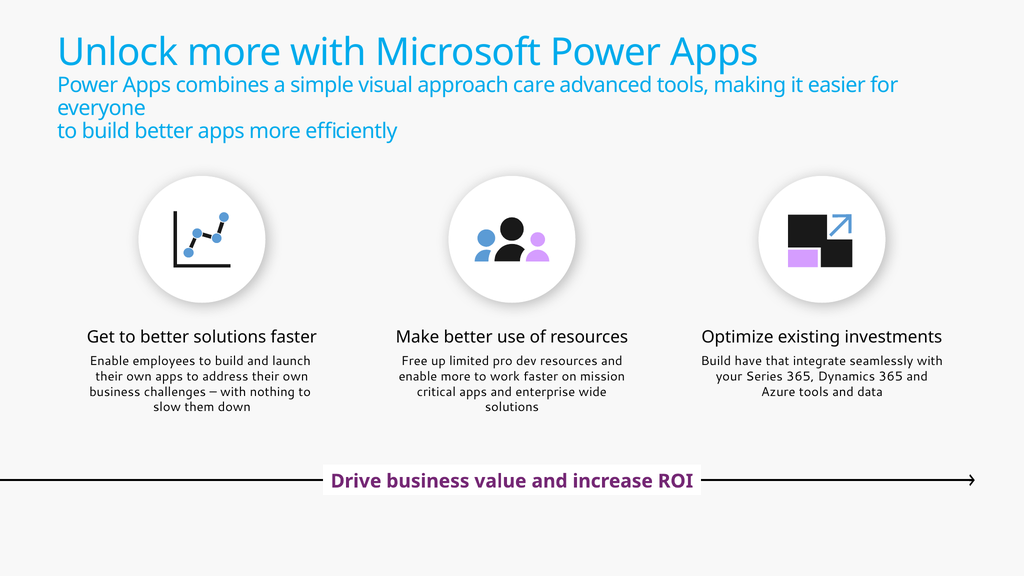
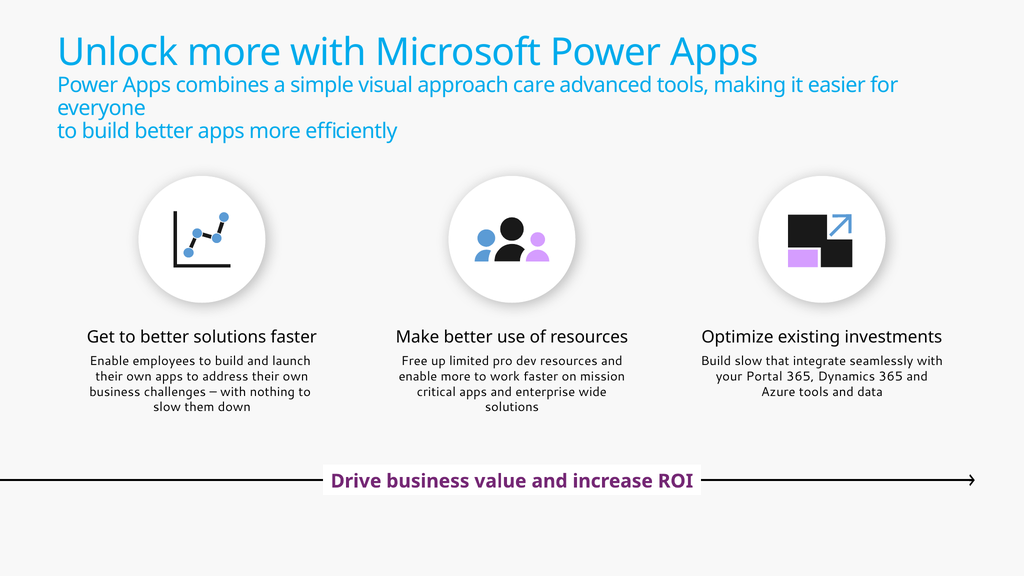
Build have: have -> slow (748, 361)
Series: Series -> Portal (764, 376)
